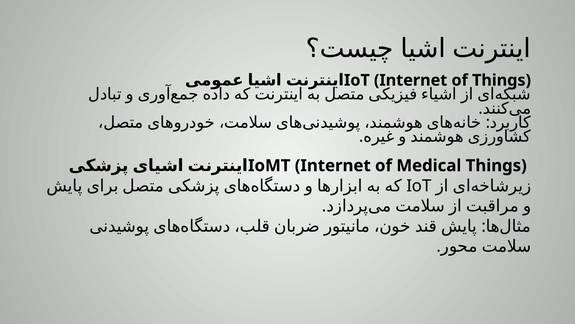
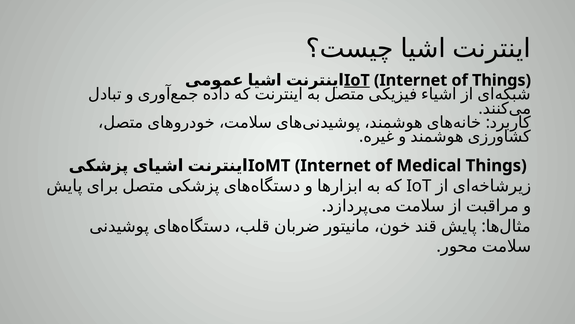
IoT underline: none -> present (357, 80)
